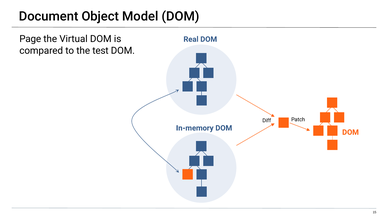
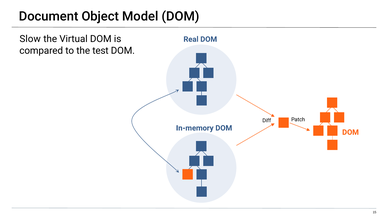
Page: Page -> Slow (30, 39)
